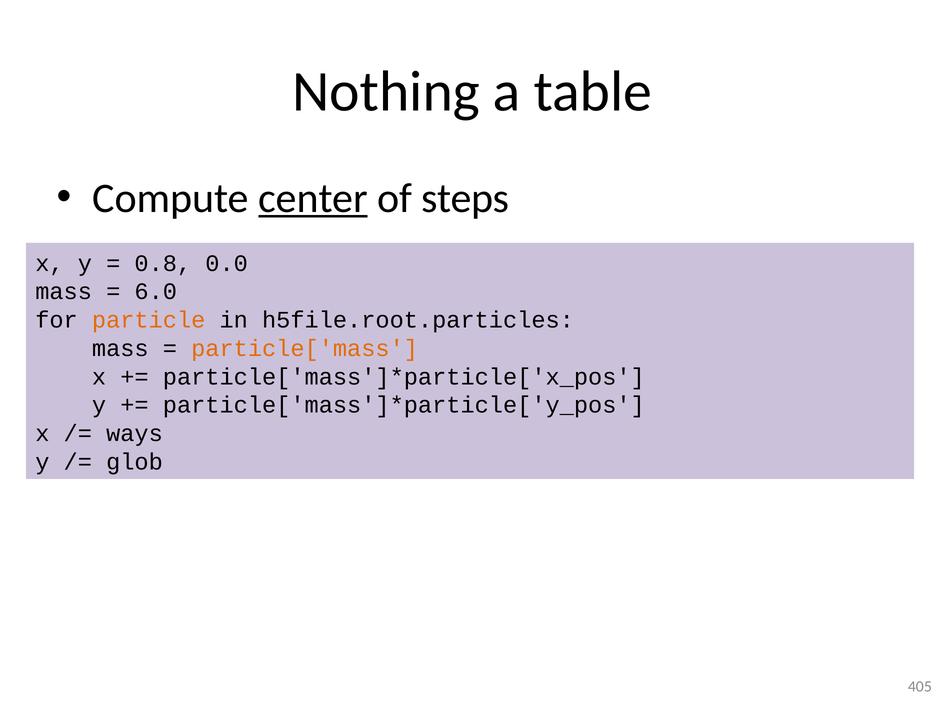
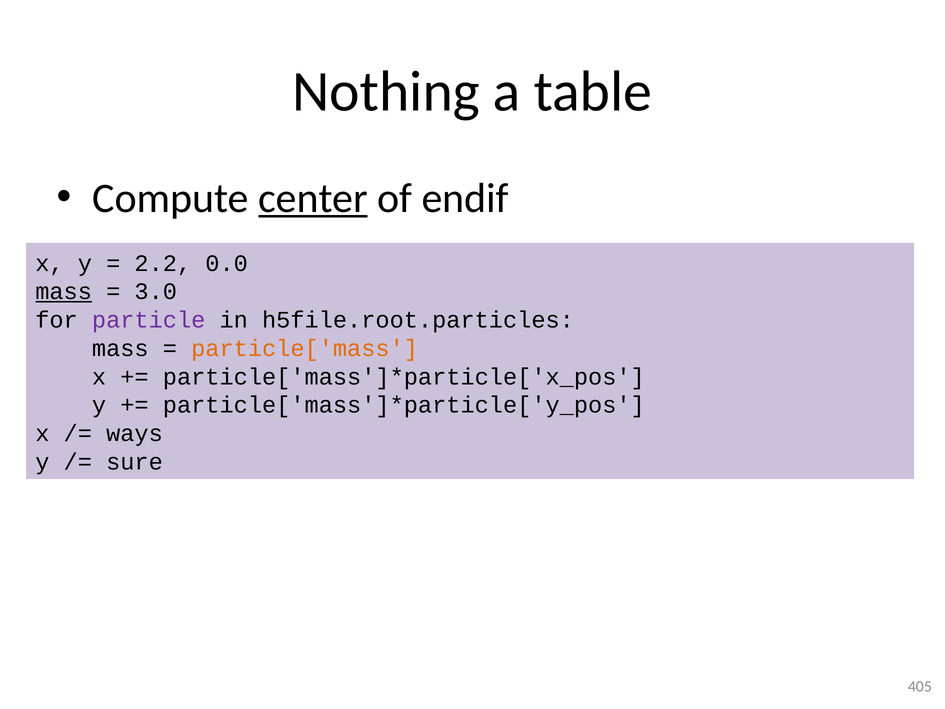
steps: steps -> endif (465, 198)
0.8: 0.8 -> 2.2 (163, 263)
mass underline: none -> present (64, 292)
6.0: 6.0 -> 3.0 (156, 292)
particle colour: orange -> purple (149, 320)
glob: glob -> sure (134, 462)
